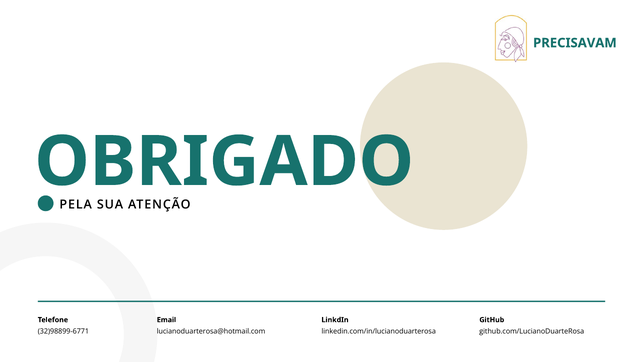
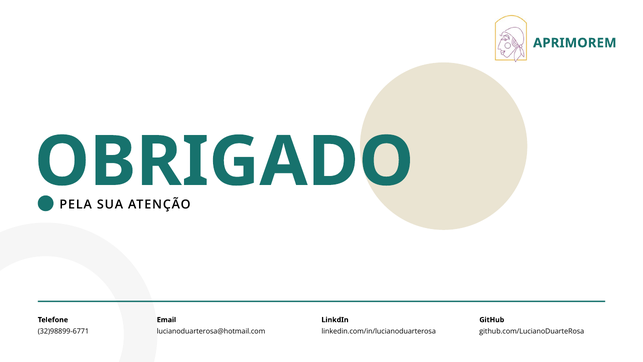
PRECISAVAM: PRECISAVAM -> APRIMOREM (575, 43)
